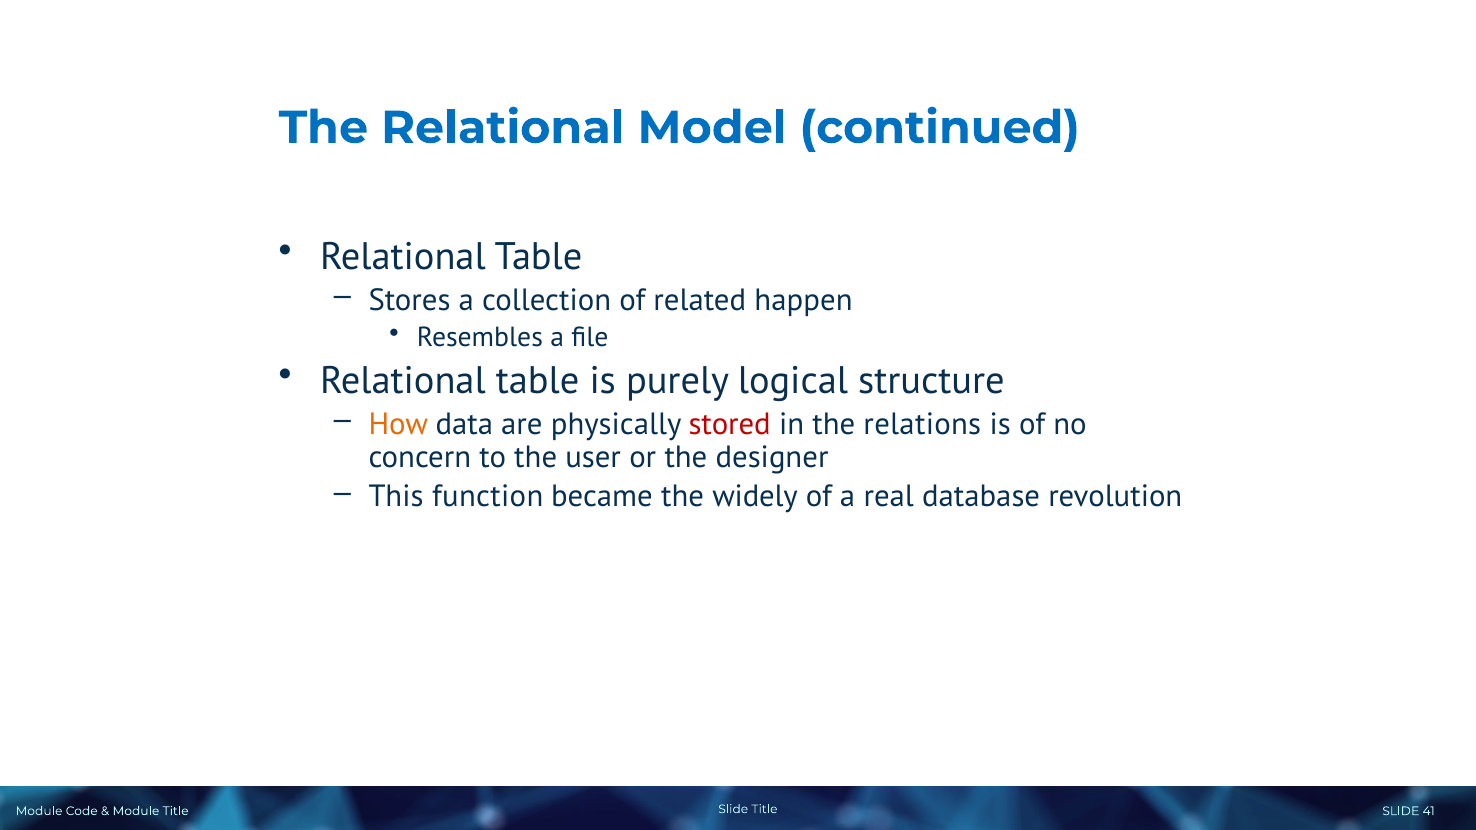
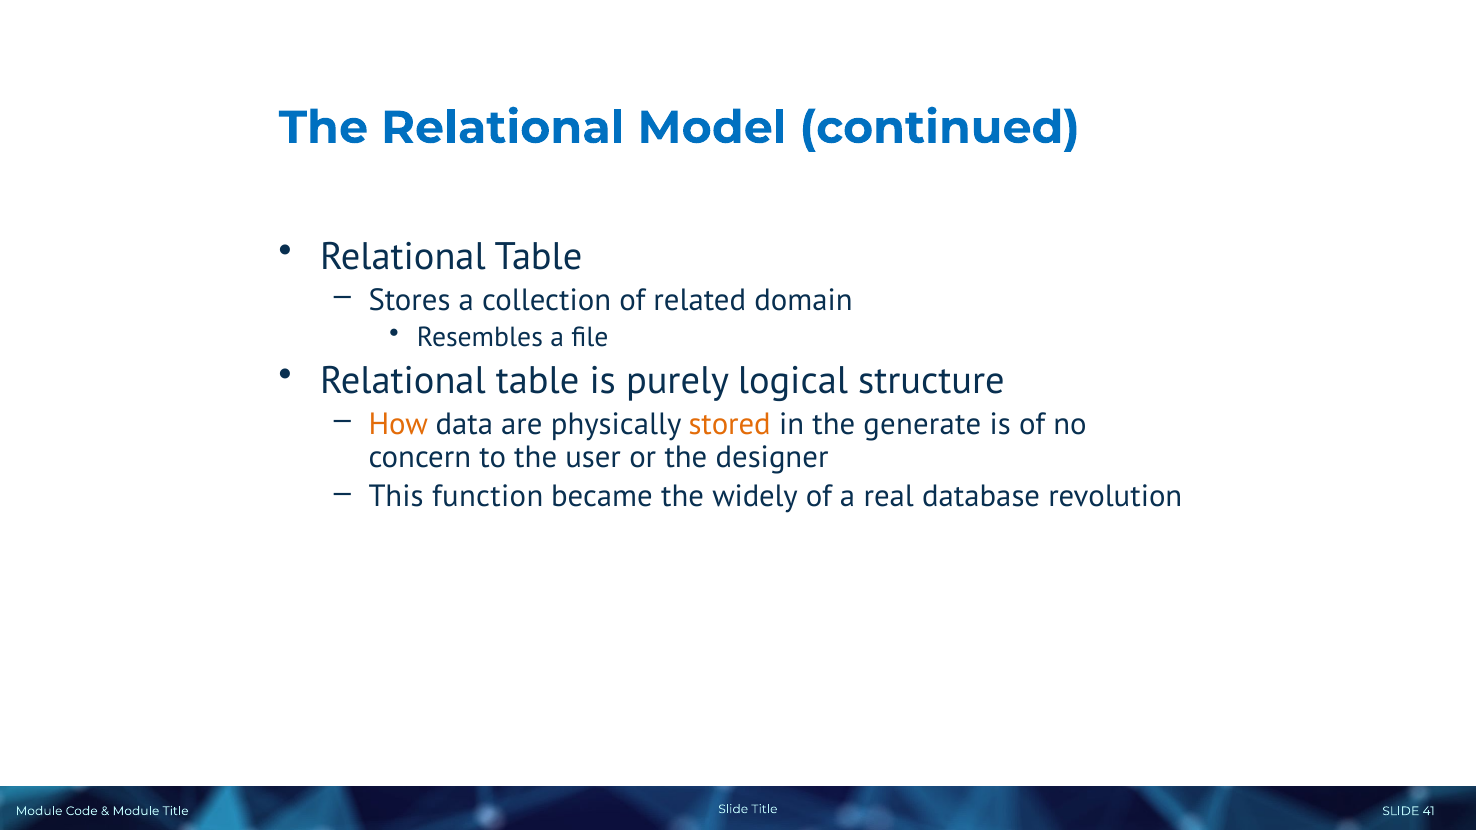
happen: happen -> domain (804, 300)
stored colour: red -> orange (730, 424)
relations: relations -> generate (922, 424)
